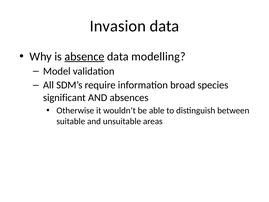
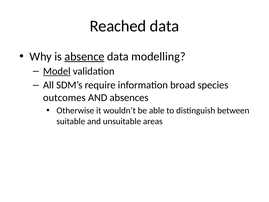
Invasion: Invasion -> Reached (118, 26)
Model underline: none -> present (57, 71)
significant: significant -> outcomes (64, 98)
